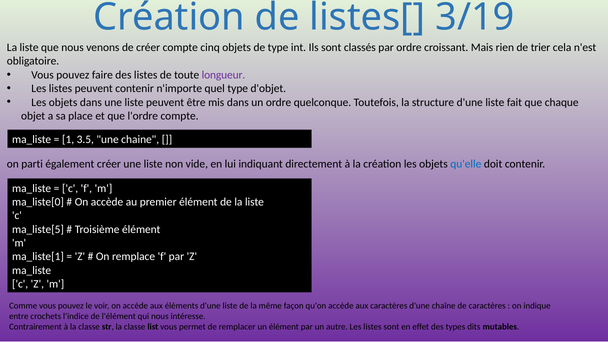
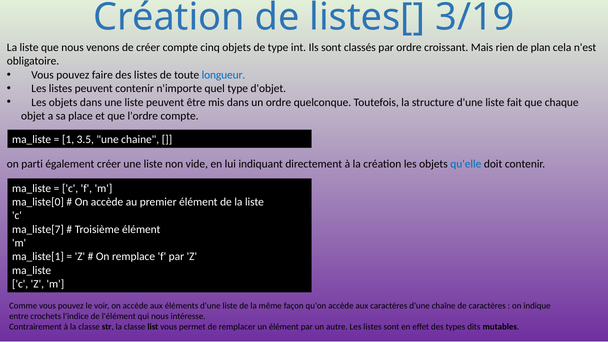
trier: trier -> plan (541, 48)
longueur colour: purple -> blue (223, 75)
ma_liste[5: ma_liste[5 -> ma_liste[7 (38, 229)
